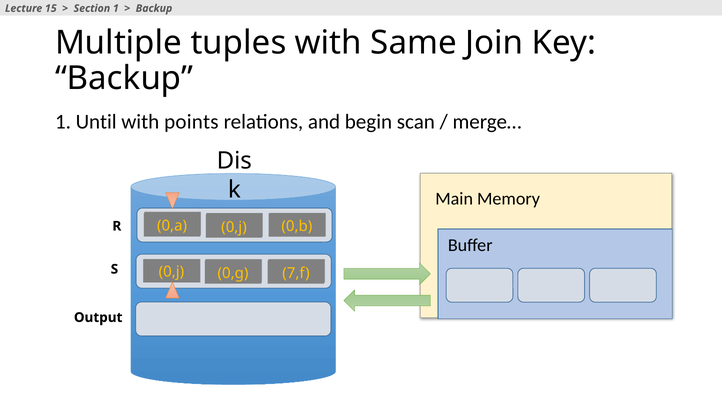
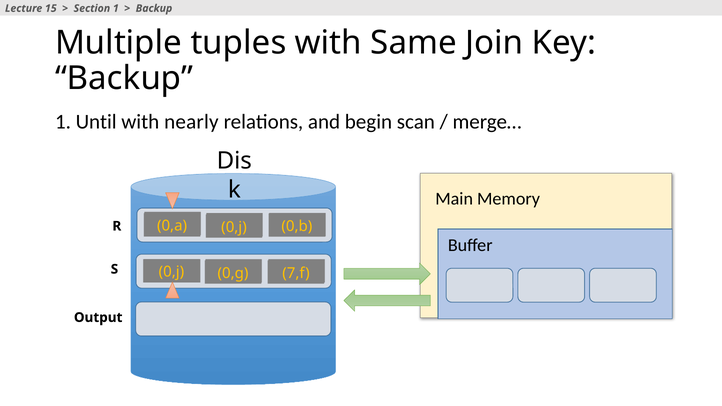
points: points -> nearly (191, 122)
